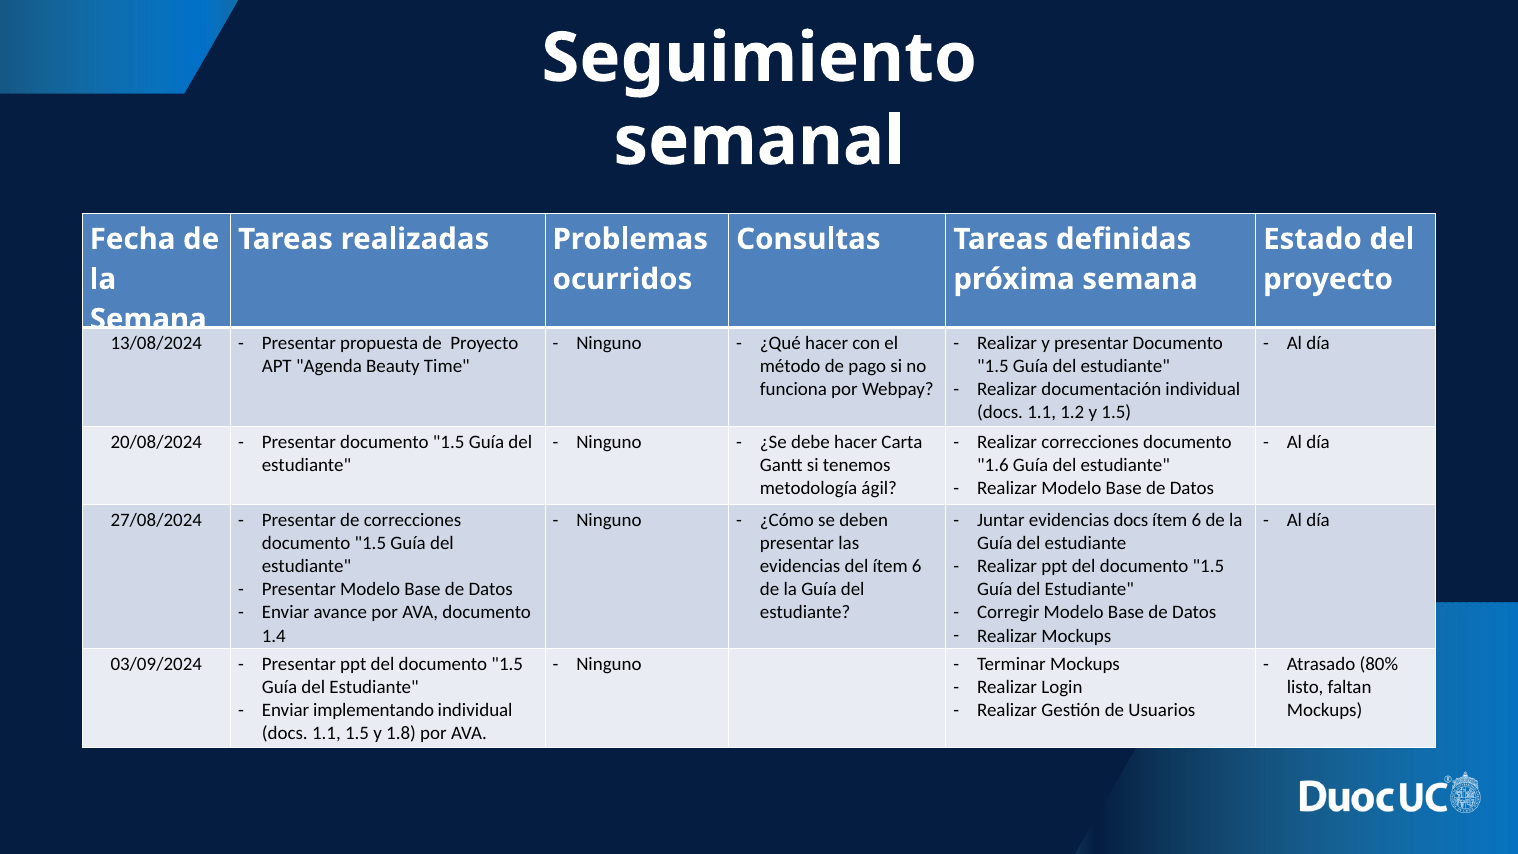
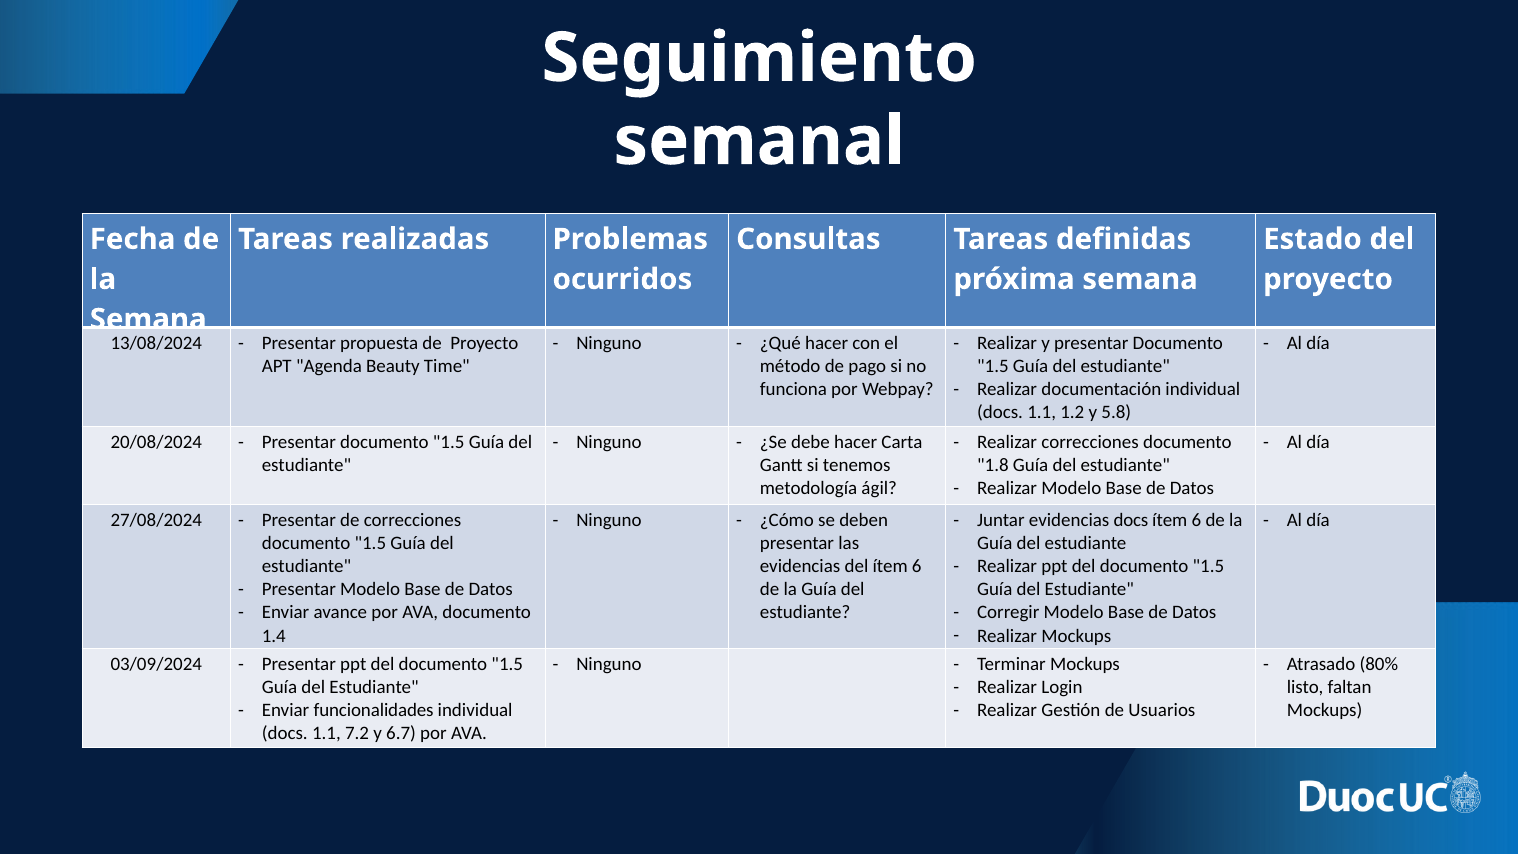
y 1.5: 1.5 -> 5.8 (1116, 413)
1.6: 1.6 -> 1.8 (993, 465)
implementando: implementando -> funcionalidades (374, 710)
1.1 1.5: 1.5 -> 7.2 (357, 734)
1.8: 1.8 -> 6.7 (401, 734)
